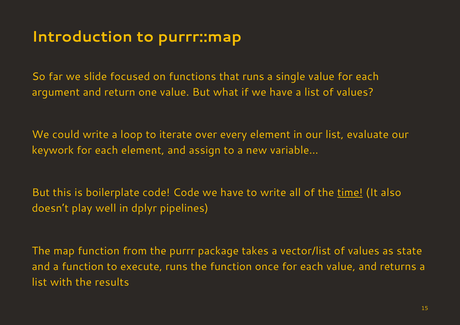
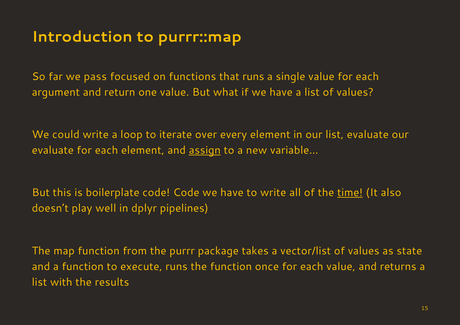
slide: slide -> pass (95, 77)
keywork: keywork -> evaluate (53, 150)
assign underline: none -> present (205, 150)
